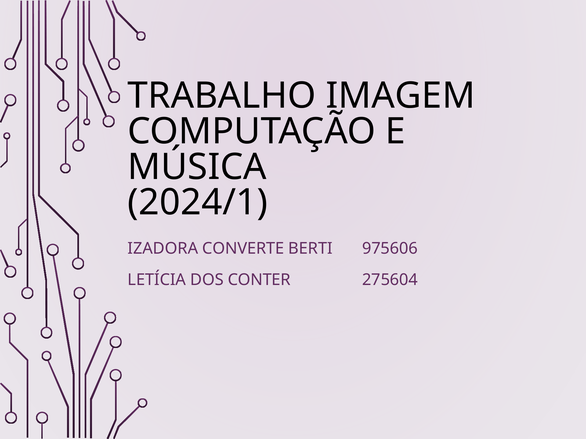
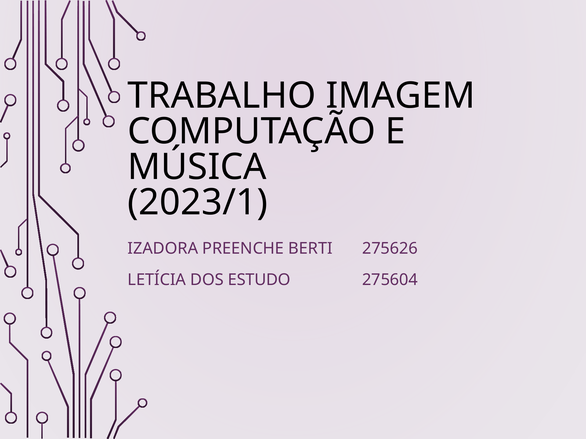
2024/1: 2024/1 -> 2023/1 (198, 203)
CONVERTE: CONVERTE -> PREENCHE (243, 249)
975606: 975606 -> 275626 (390, 249)
CONTER: CONTER -> ESTUDO (259, 280)
